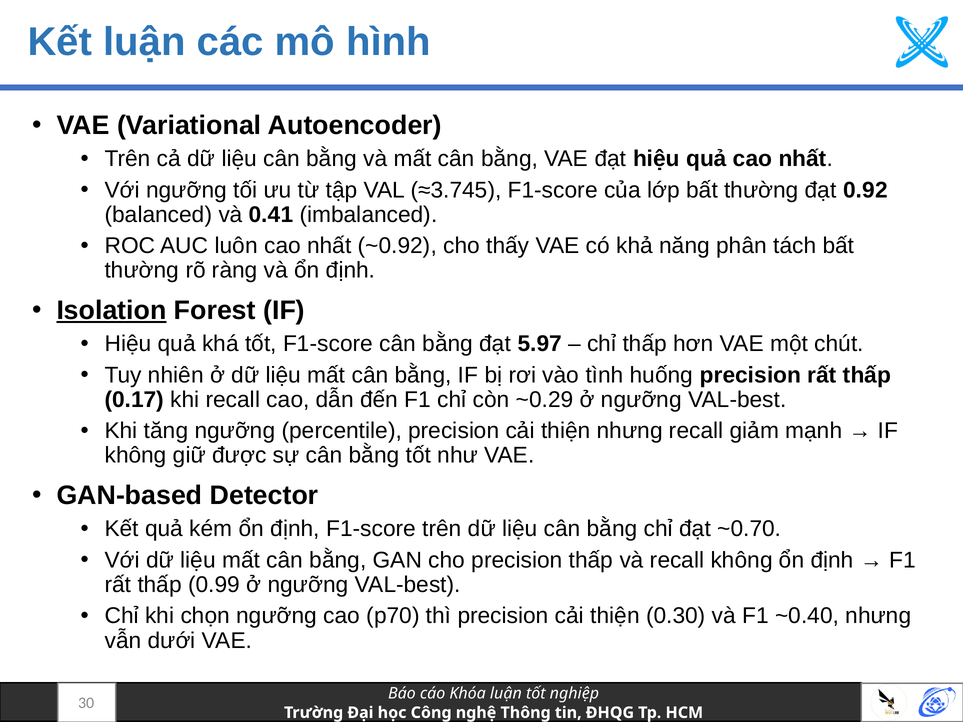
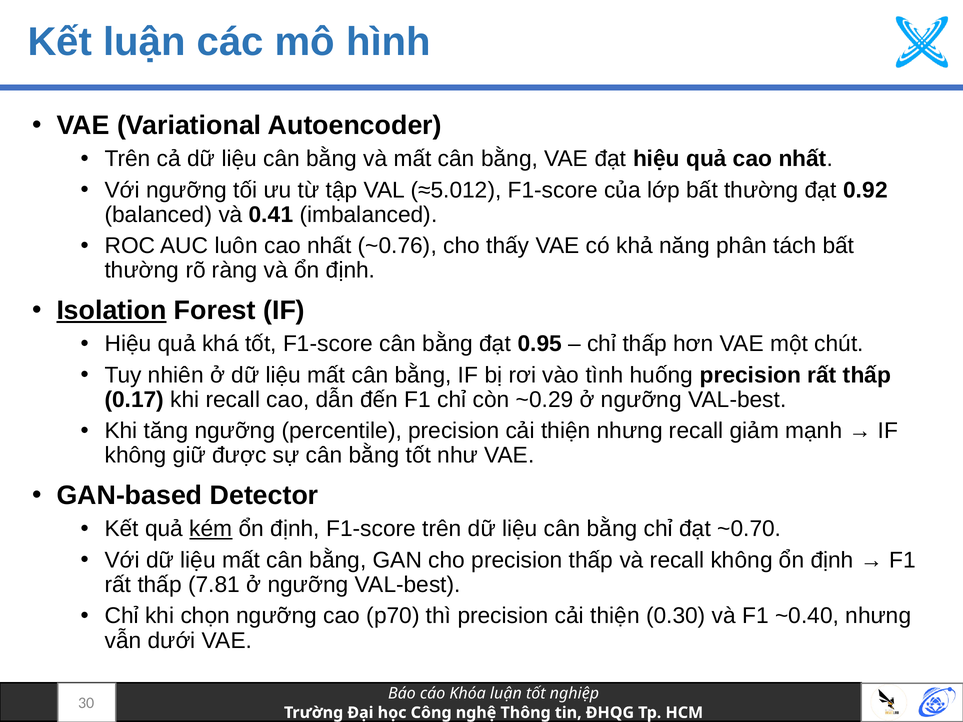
≈3.745: ≈3.745 -> ≈5.012 (456, 190)
~0.92: ~0.92 -> ~0.76 (397, 246)
5.97: 5.97 -> 0.95 (540, 344)
kém underline: none -> present (211, 529)
0.99: 0.99 -> 7.81 (214, 585)
